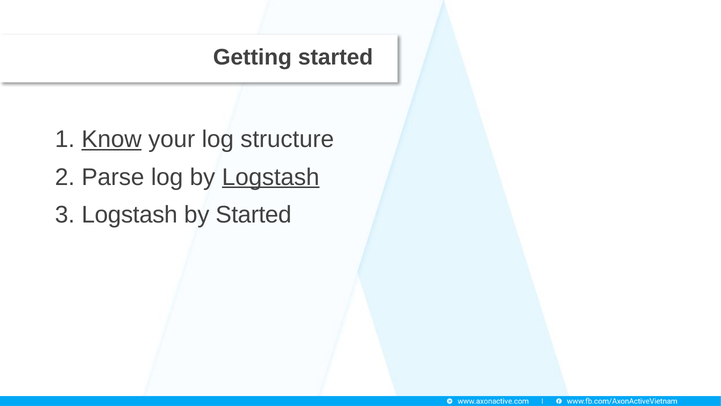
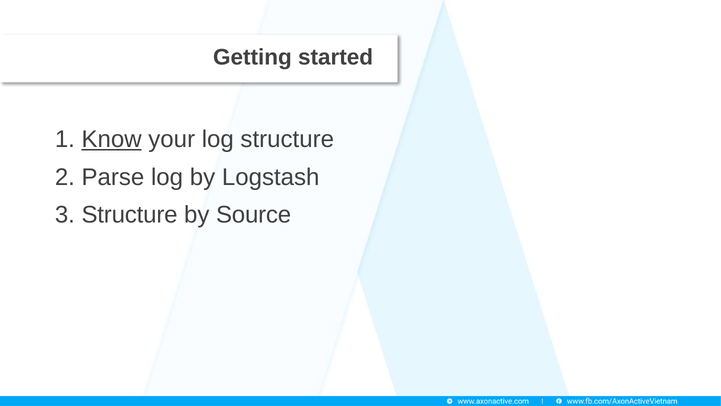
Logstash underline: present -> none (271, 177)
3 Logstash: Logstash -> Structure (130, 215)
by Started: Started -> Source (254, 215)
